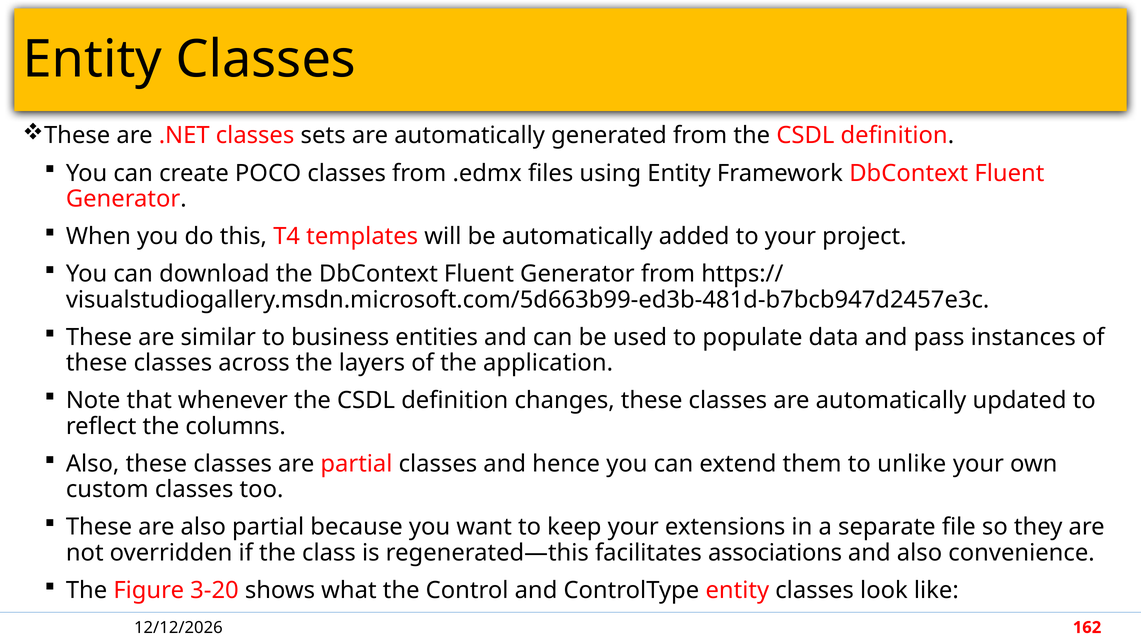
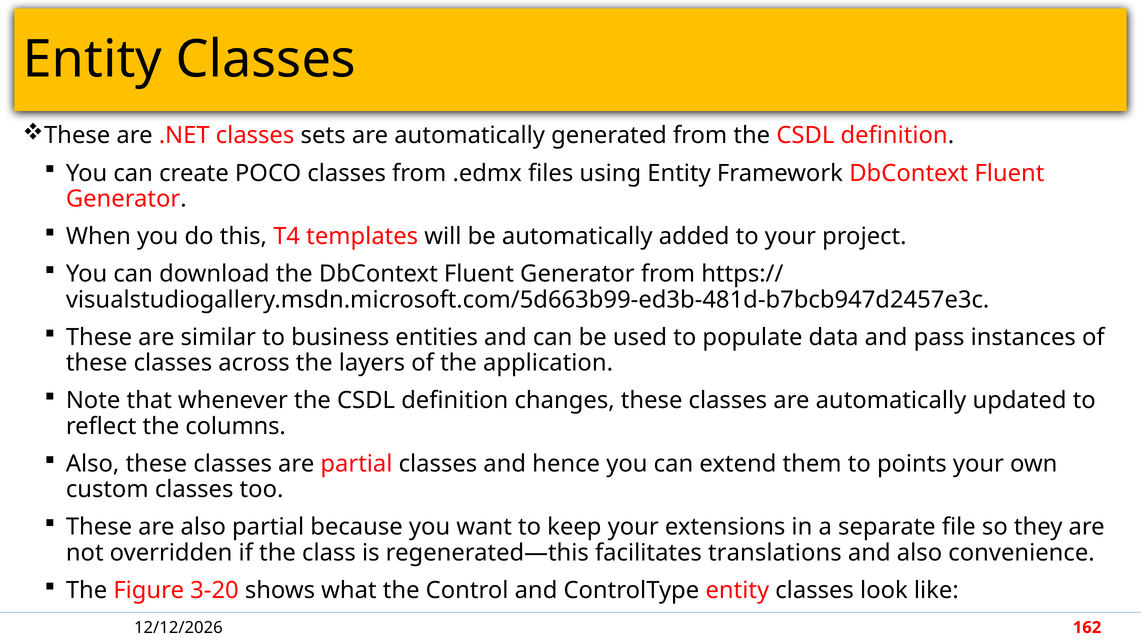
unlike: unlike -> points (912, 464)
associations: associations -> translations (775, 553)
